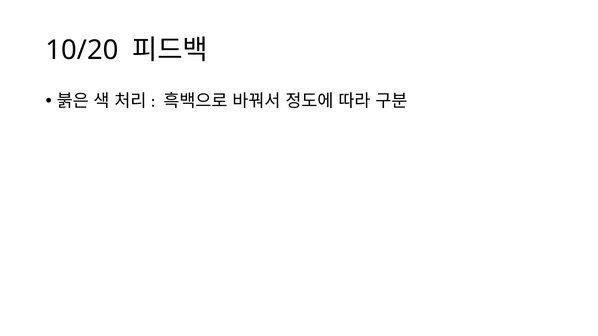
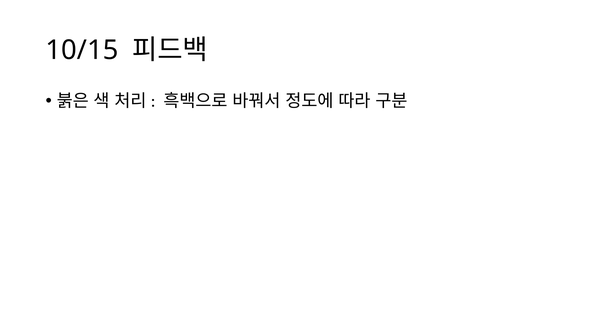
10/20: 10/20 -> 10/15 (82, 50)
